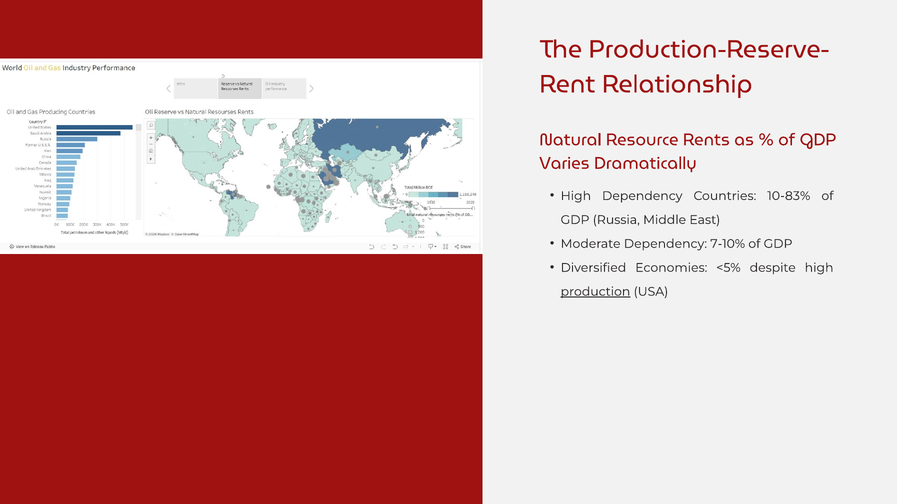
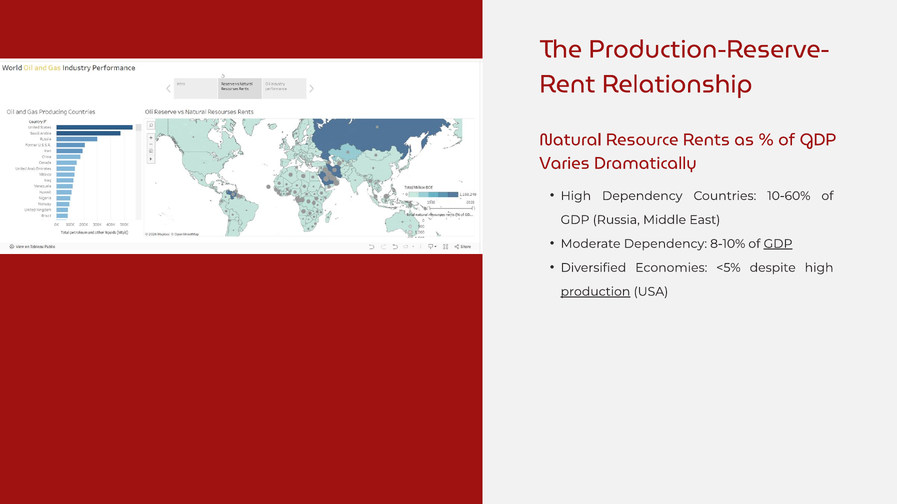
10-83%: 10-83% -> 10-60% (789, 196)
7-10%: 7-10% -> 8-10% (728, 244)
GDP underline: none -> present (778, 244)
